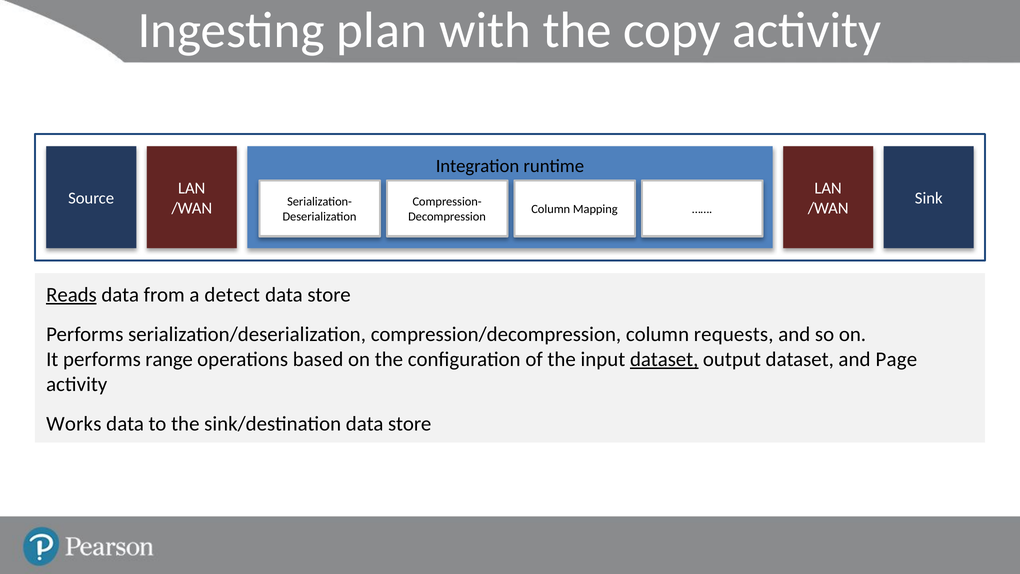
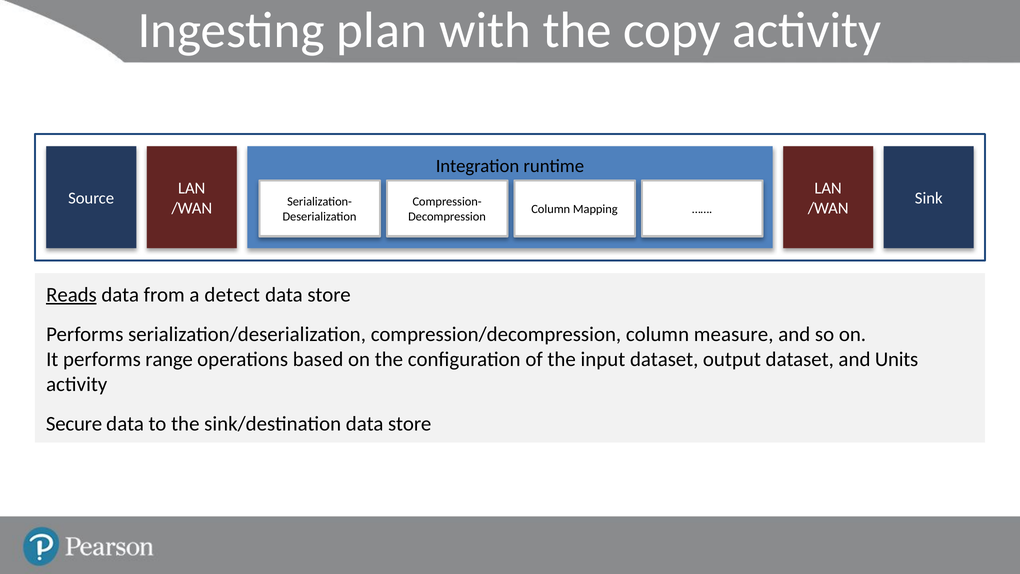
requests: requests -> measure (734, 334)
dataset underline: present -> none (664, 359)
Page: Page -> Units (897, 359)
Works: Works -> Secure (74, 424)
